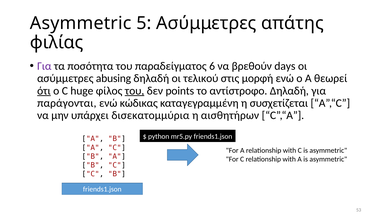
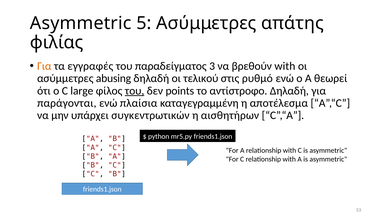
Για colour: purple -> orange (44, 66)
ποσότητα: ποσότητα -> εγγραφές (90, 66)
6: 6 -> 3 (212, 66)
βρεθούν days: days -> with (285, 66)
μορφή: μορφή -> ρυθμό (257, 78)
ότι underline: present -> none (44, 91)
huge: huge -> large (82, 91)
κώδικας: κώδικας -> πλαίσια (139, 103)
συσχετίζεται: συσχετίζεται -> αποτέλεσμα (279, 103)
δισεκατομμύρια: δισεκατομμύρια -> συγκεντρωτικών (150, 115)
